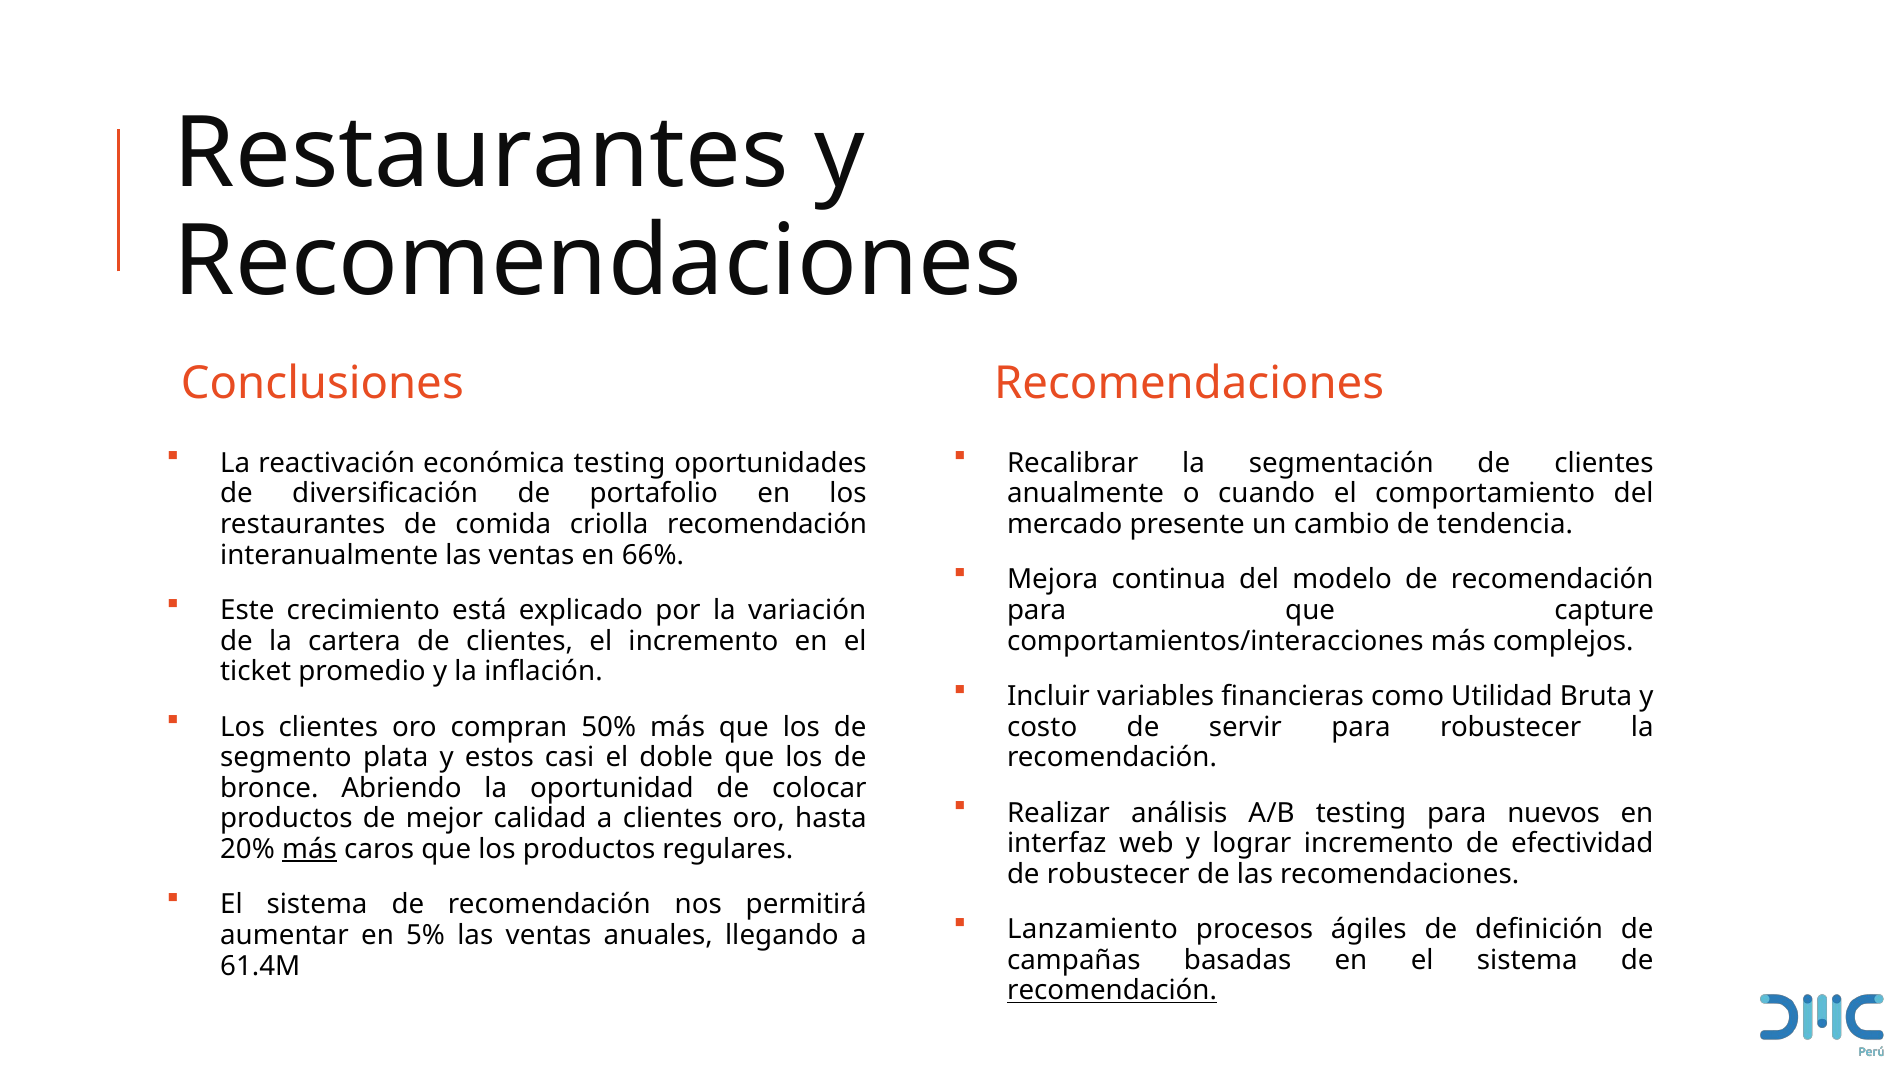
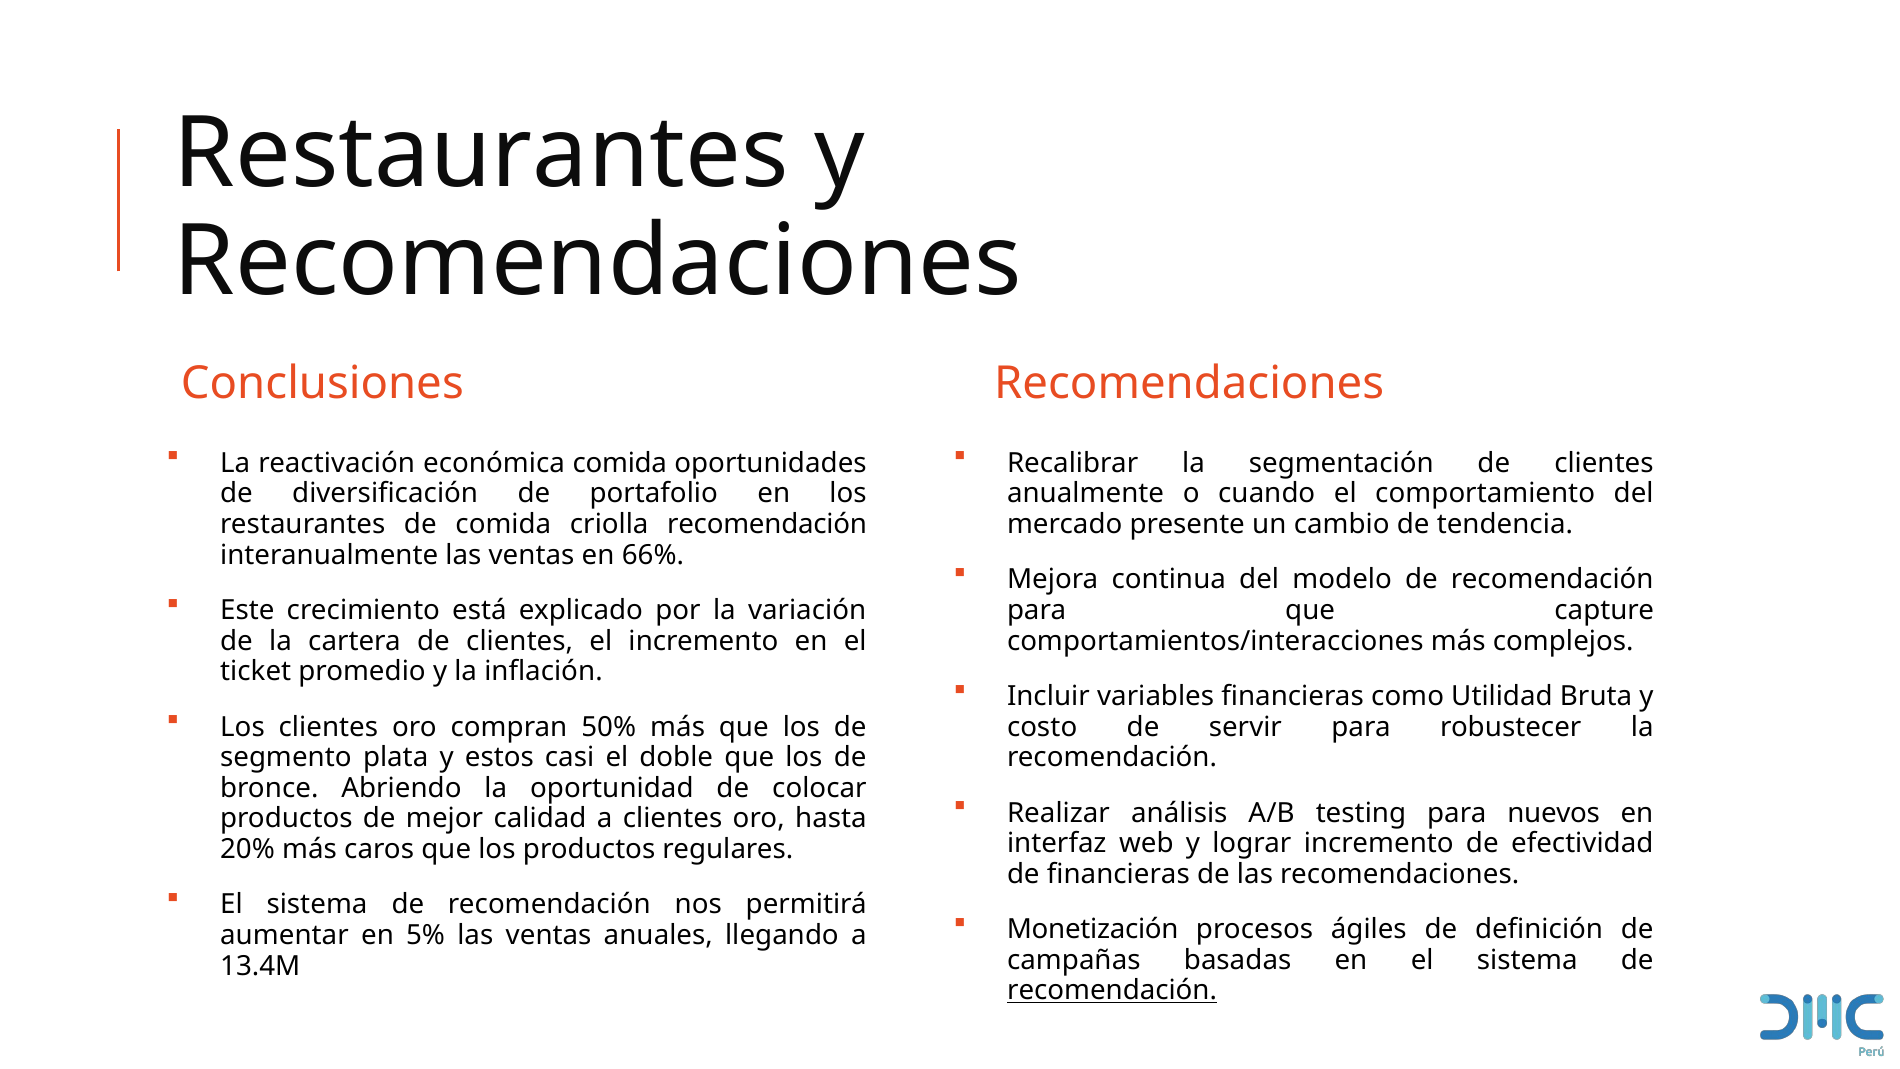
económica testing: testing -> comida (620, 463)
más underline: present -> none (310, 849)
de robustecer: robustecer -> financieras (1118, 874)
Lanzamiento: Lanzamiento -> Monetización (1093, 929)
61.4M: 61.4M -> 13.4M (260, 966)
